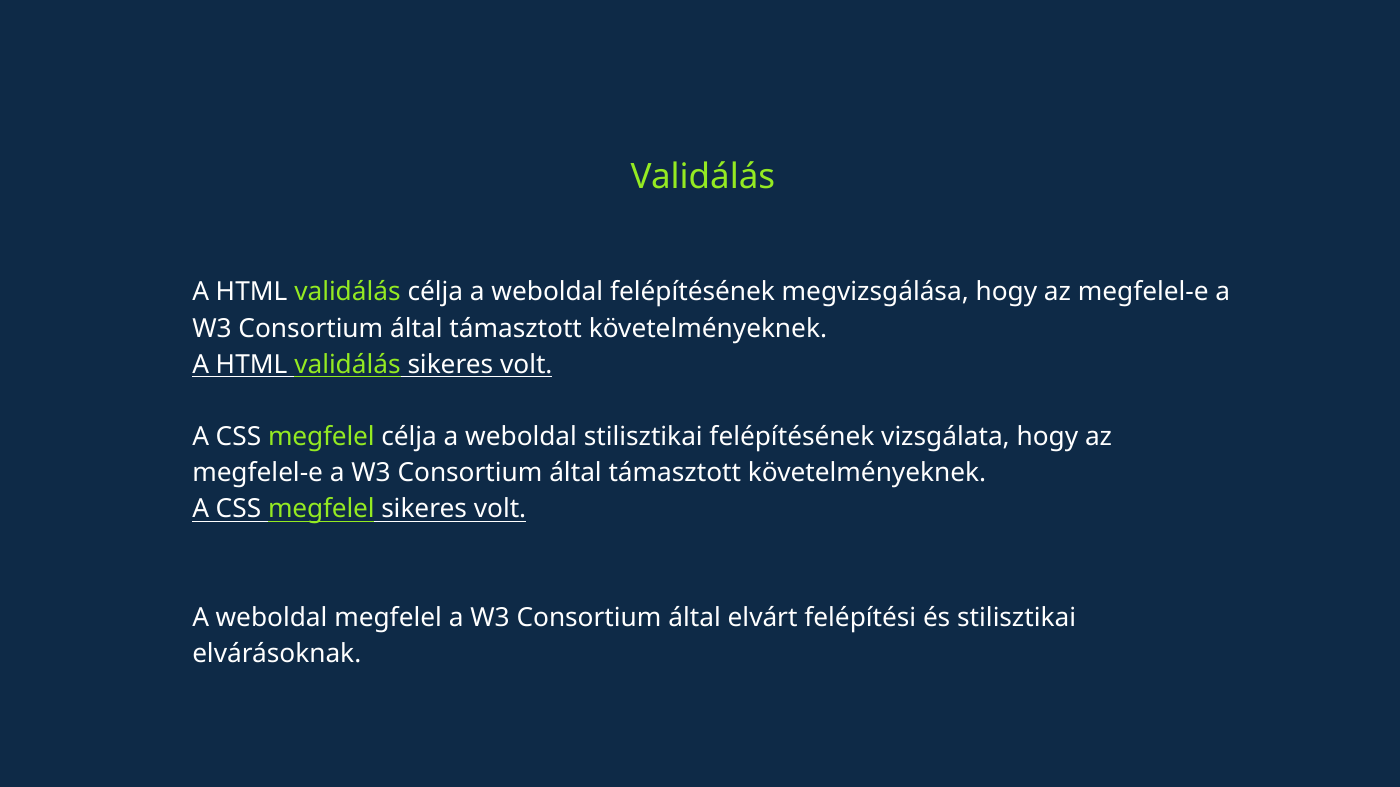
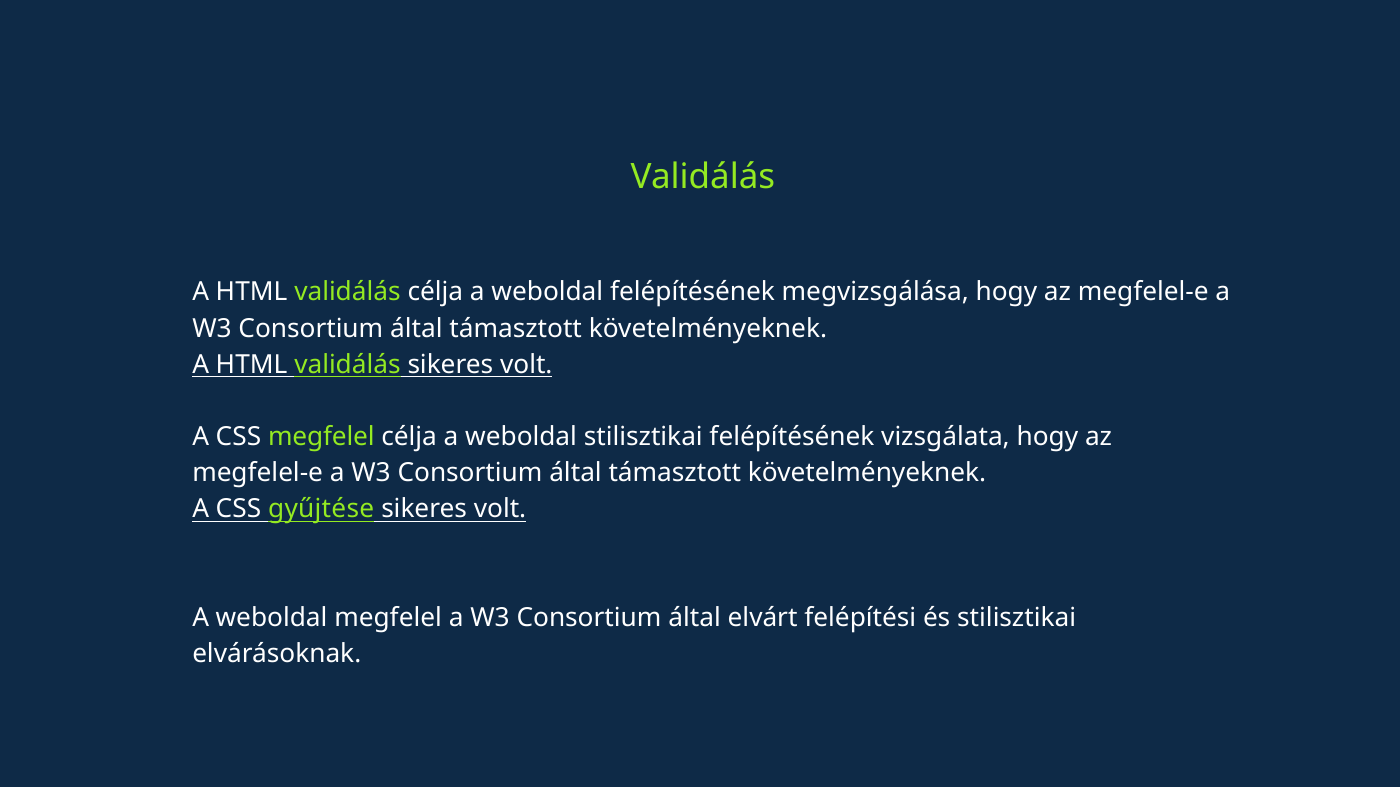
megfelel: megfelel -> gyűjtése (321, 510)
